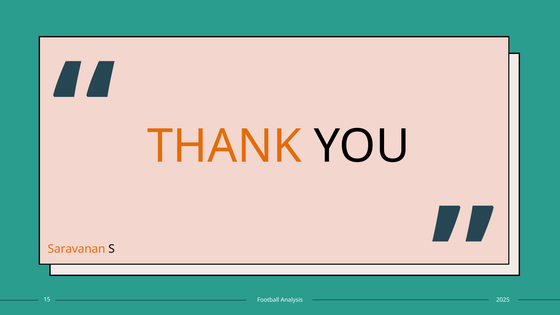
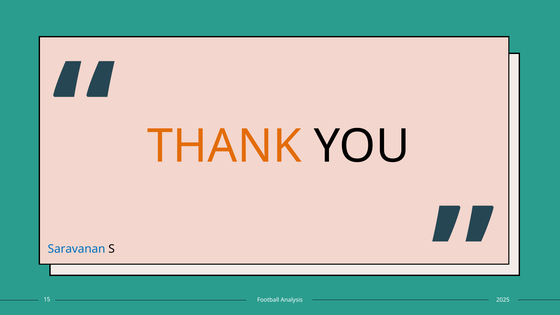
Saravanan colour: orange -> blue (77, 249)
